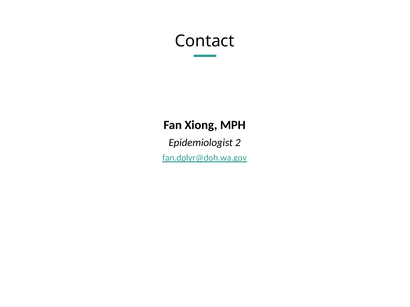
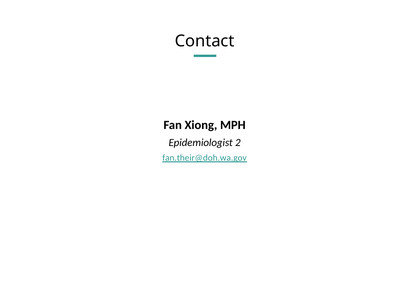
fan.dplyr@doh.wa.gov: fan.dplyr@doh.wa.gov -> fan.their@doh.wa.gov (205, 158)
